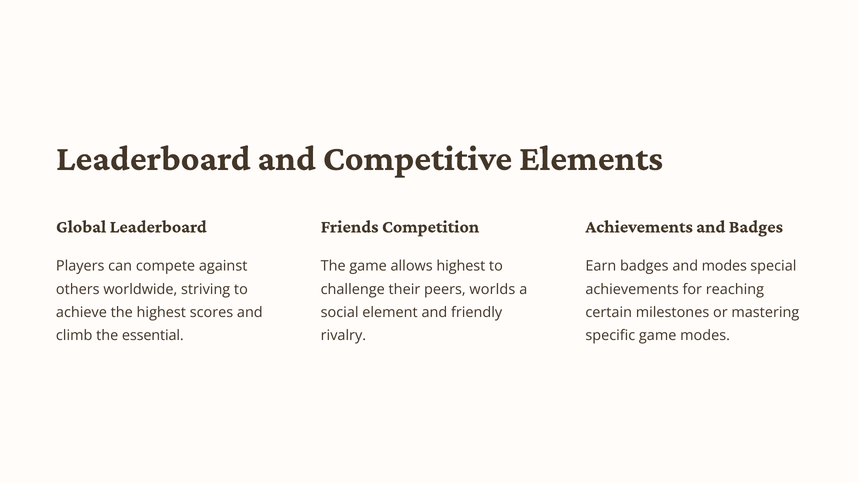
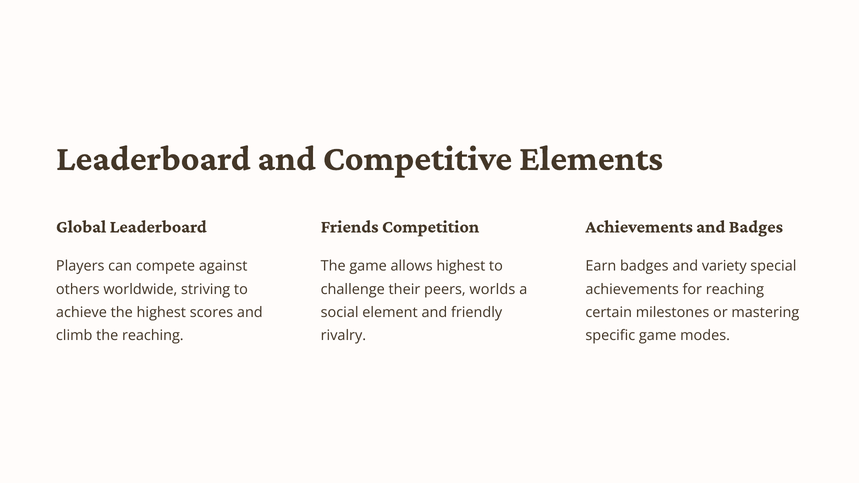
and modes: modes -> variety (724, 266)
the essential: essential -> reaching (153, 336)
